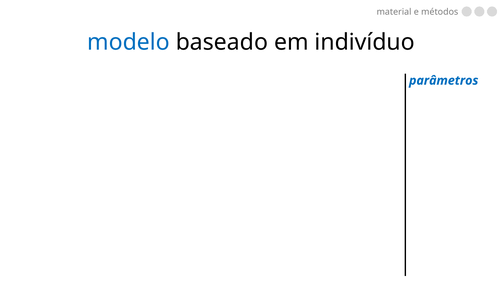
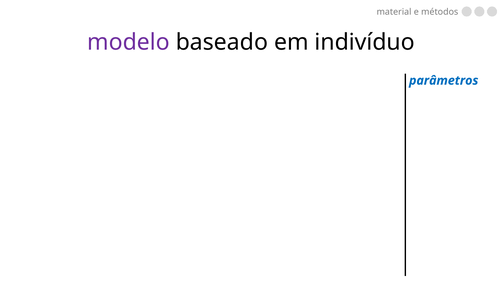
modelo colour: blue -> purple (129, 42)
